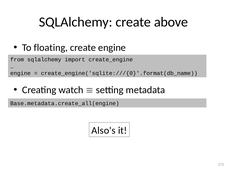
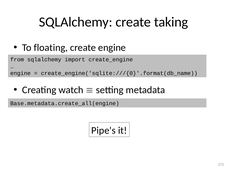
above: above -> taking (171, 22)
Also's: Also's -> Pipe's (103, 131)
